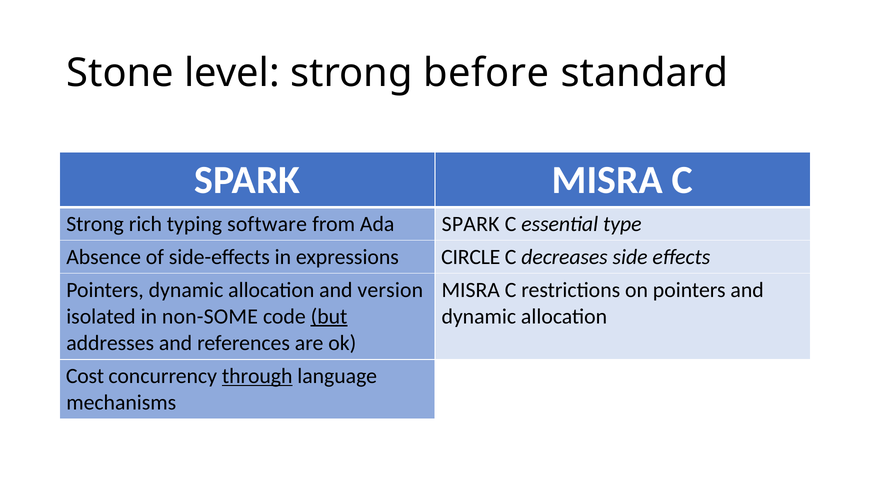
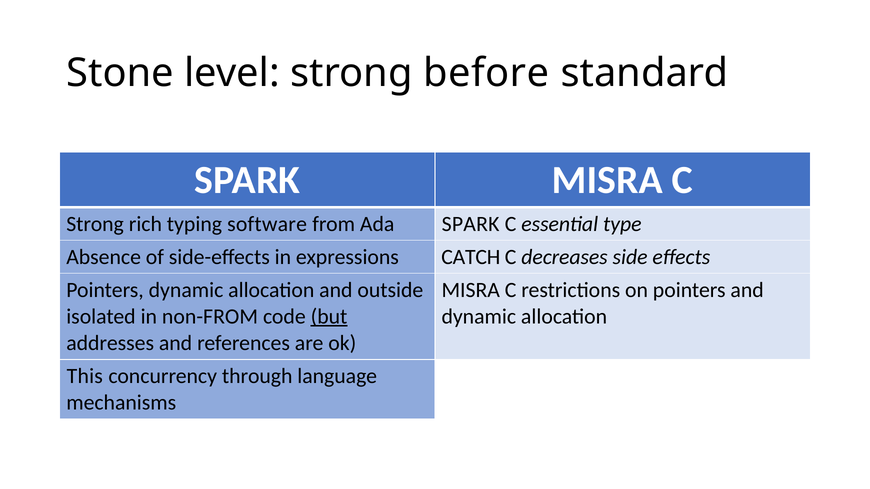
CIRCLE: CIRCLE -> CATCH (471, 257)
version: version -> outside (390, 290)
non-SOME: non-SOME -> non-FROM (210, 317)
Cost: Cost -> This (85, 376)
through underline: present -> none (257, 376)
